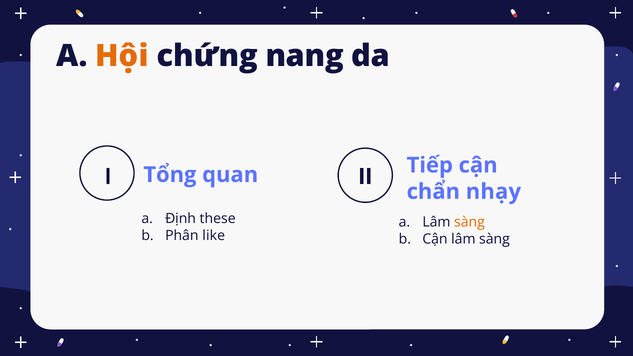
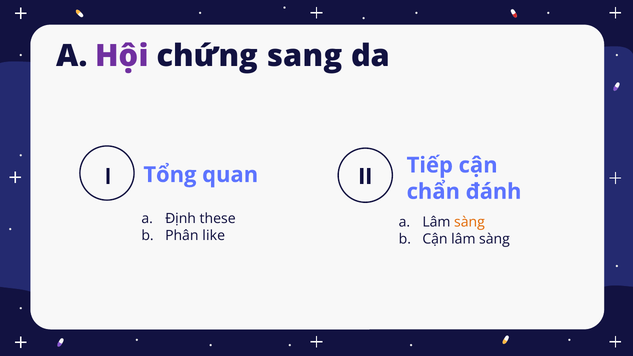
Hội colour: orange -> purple (122, 56)
nang: nang -> sang (304, 56)
nhạy: nhạy -> đánh (494, 192)
